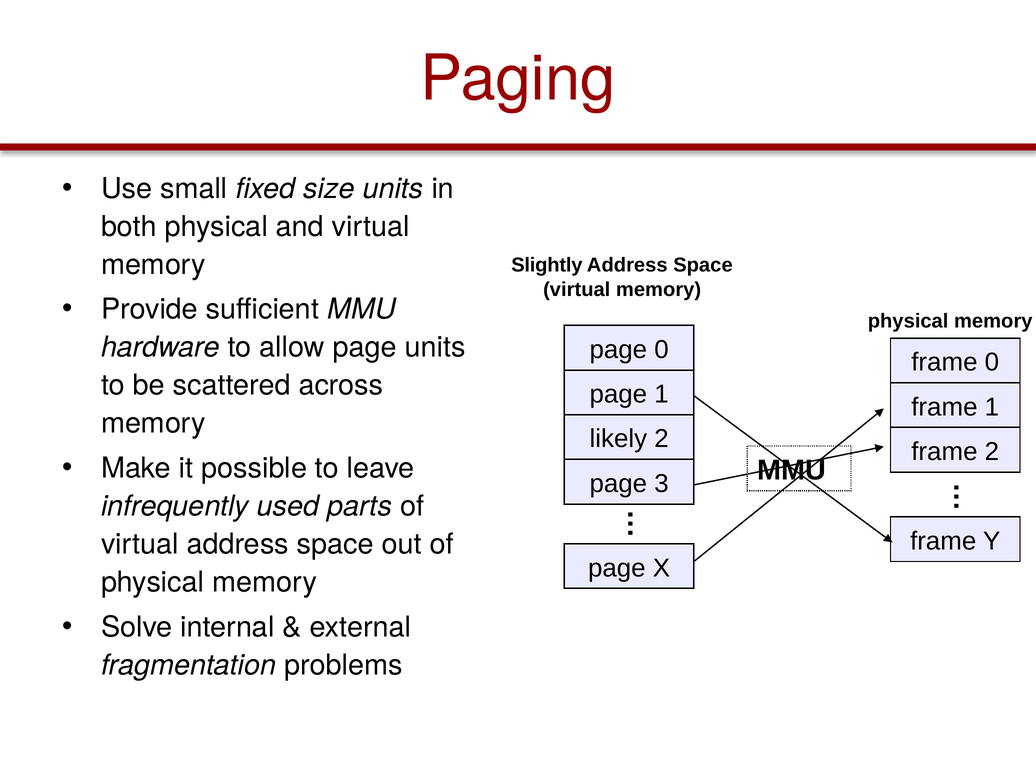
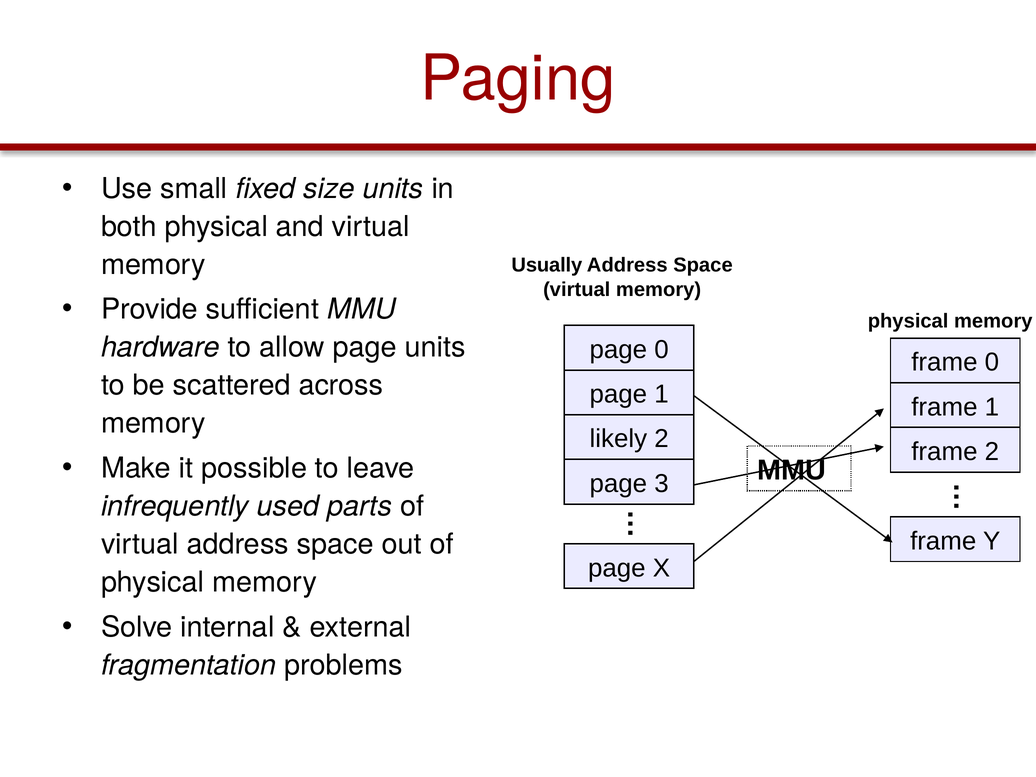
Slightly: Slightly -> Usually (547, 265)
